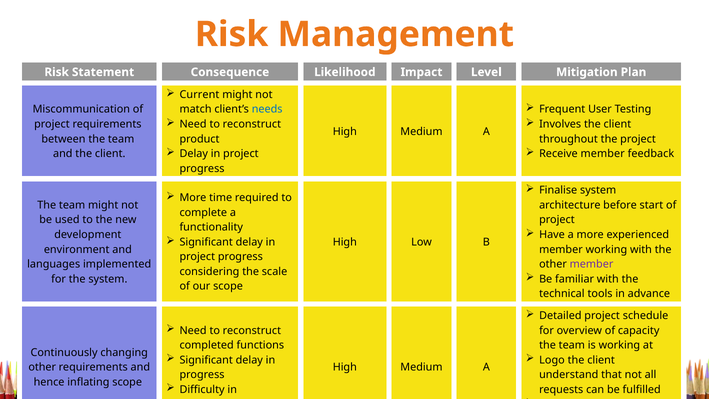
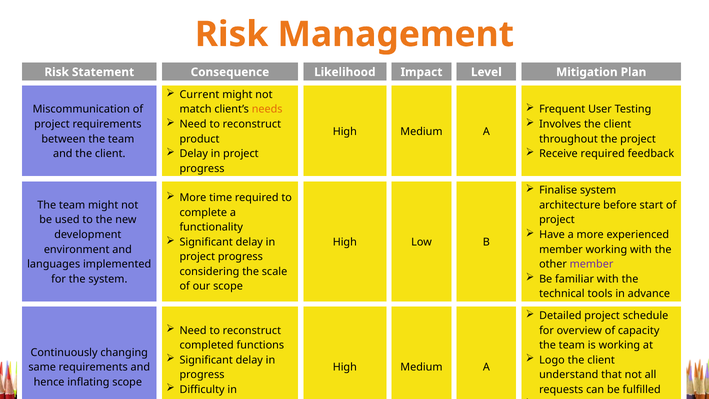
needs colour: blue -> orange (267, 109)
Receive member: member -> required (603, 154)
other: other -> same (42, 367)
